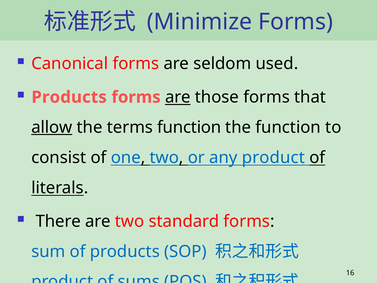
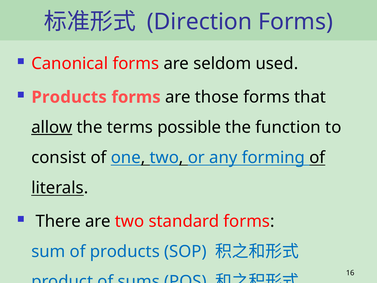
Minimize: Minimize -> Direction (199, 22)
are underline: present -> none (178, 97)
terms function: function -> possible (189, 127)
any product: product -> forming (273, 157)
